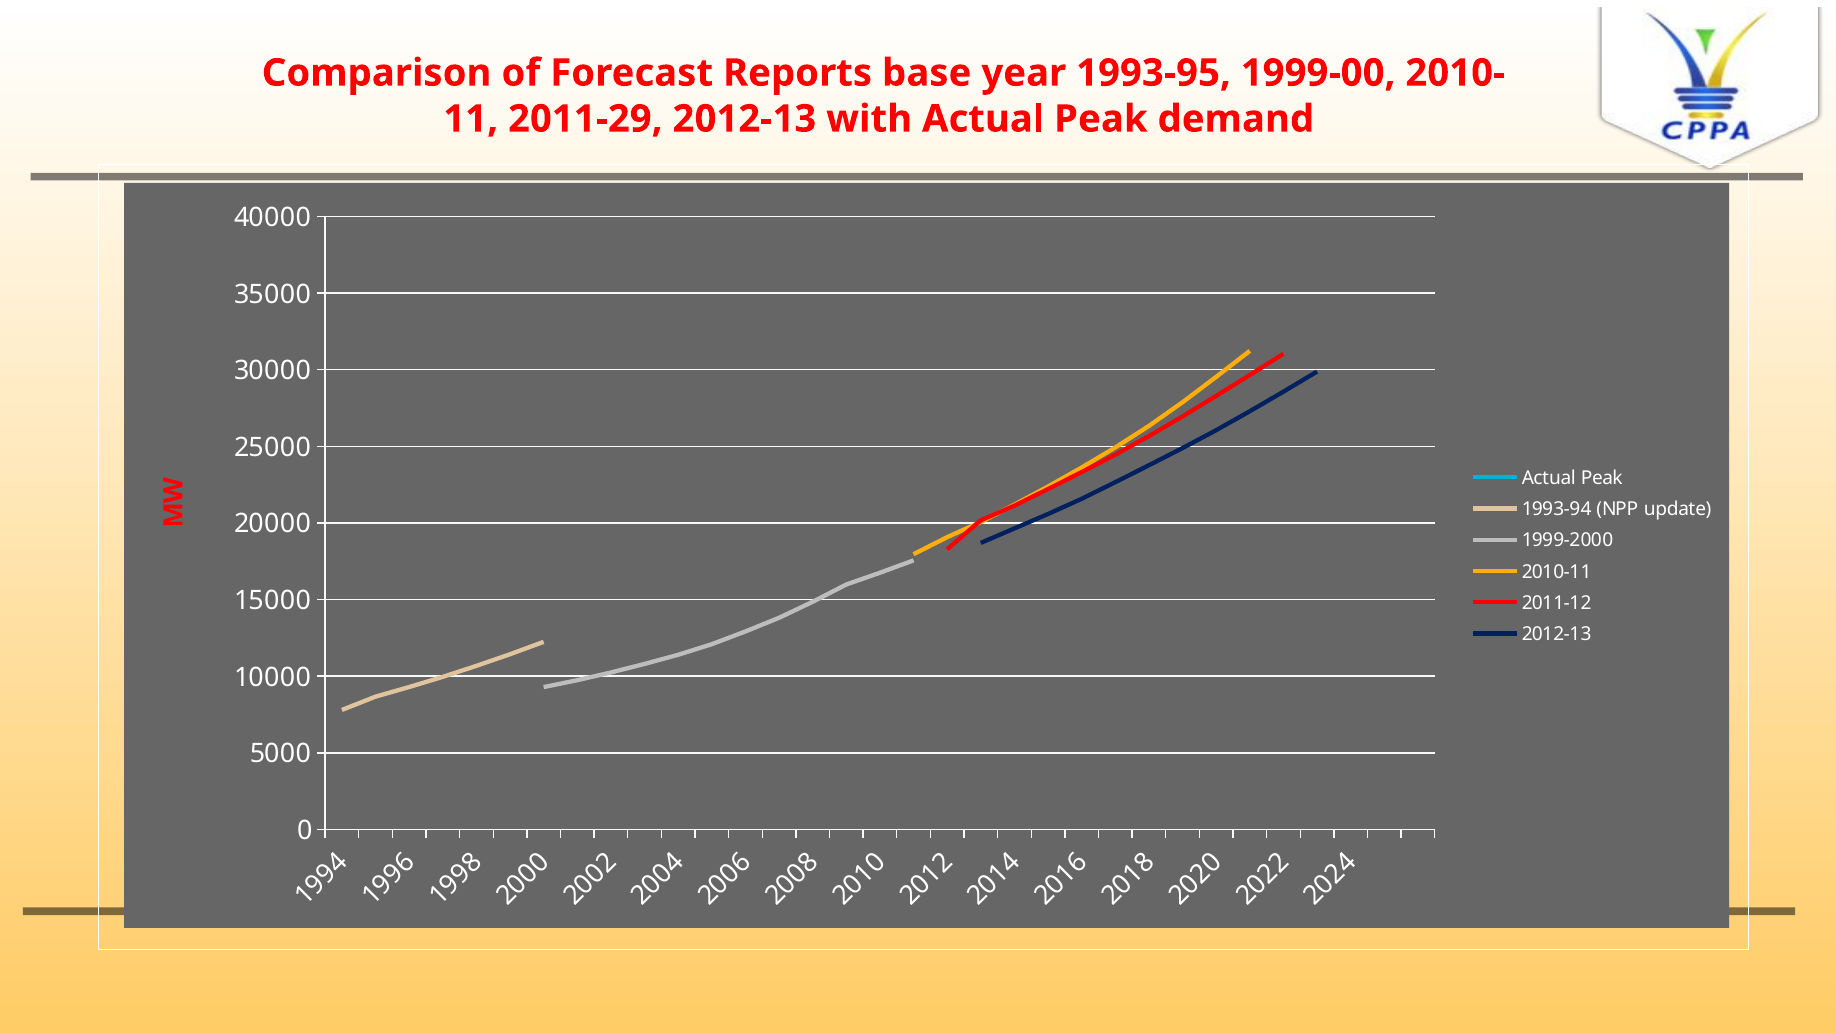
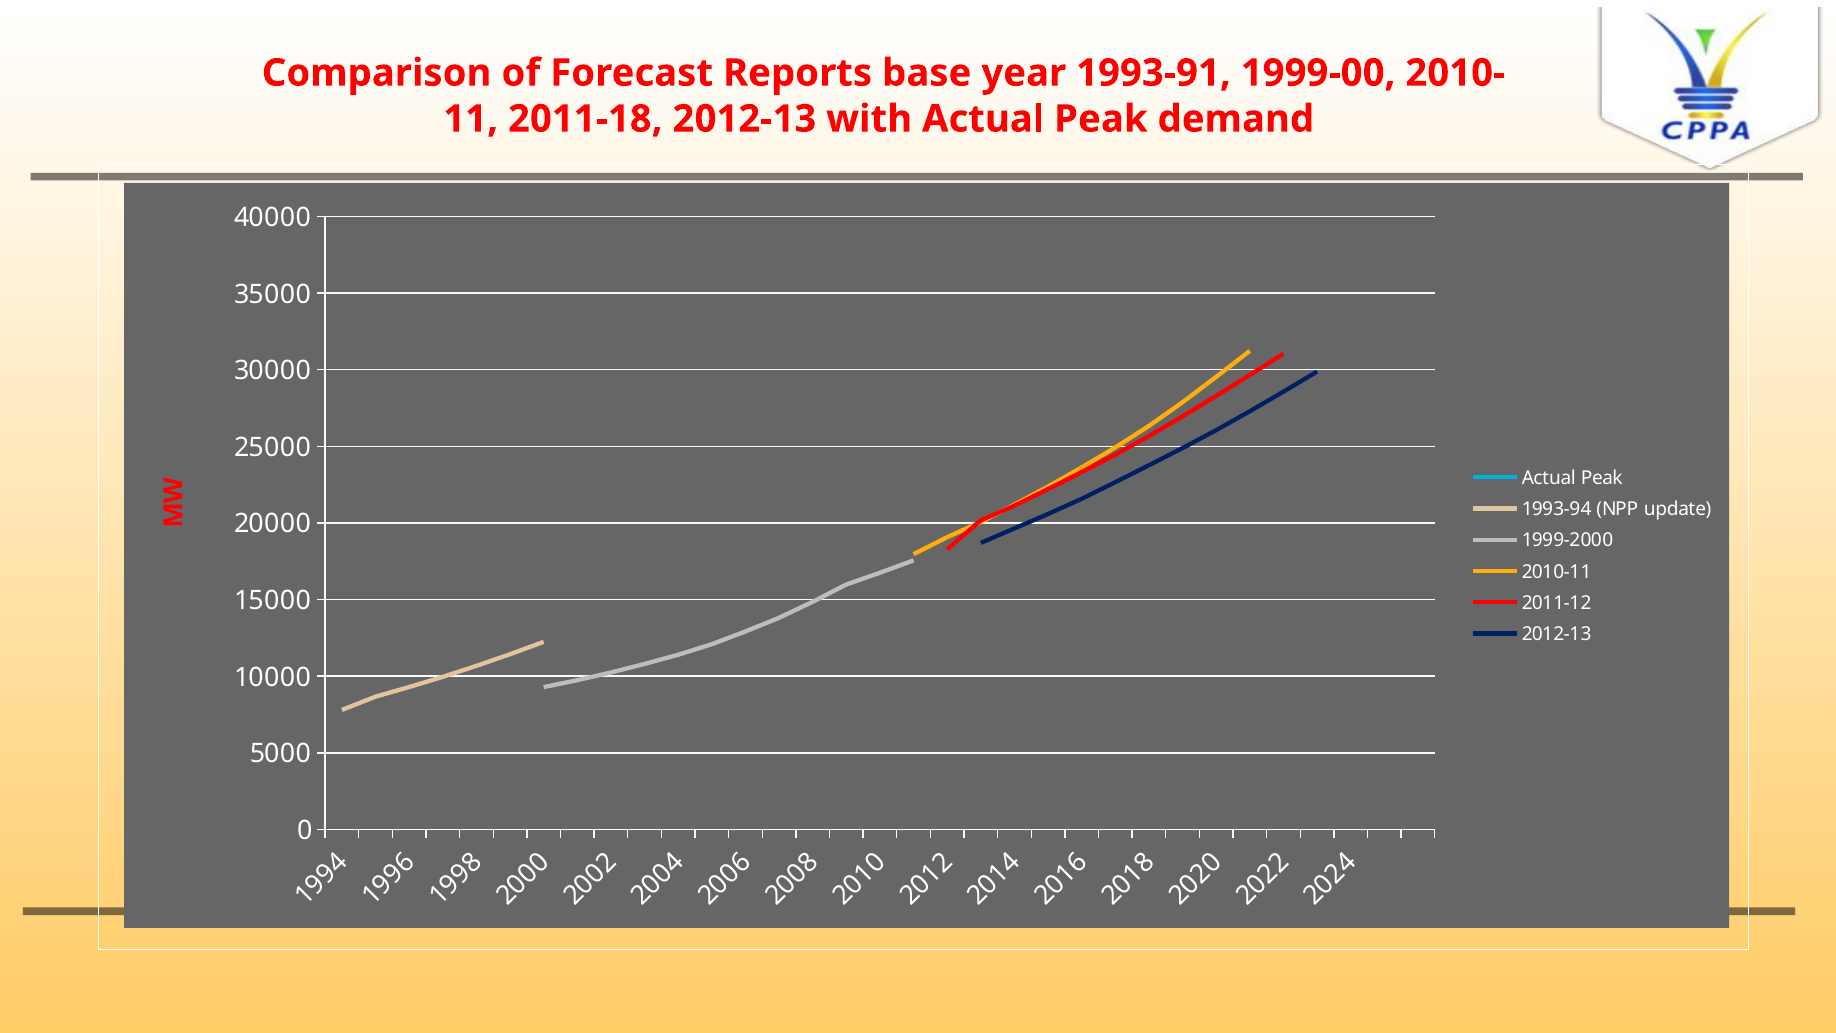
1993-95: 1993-95 -> 1993-91 (1153, 73)
2011-29: 2011-29 -> 2011-18 (585, 119)
